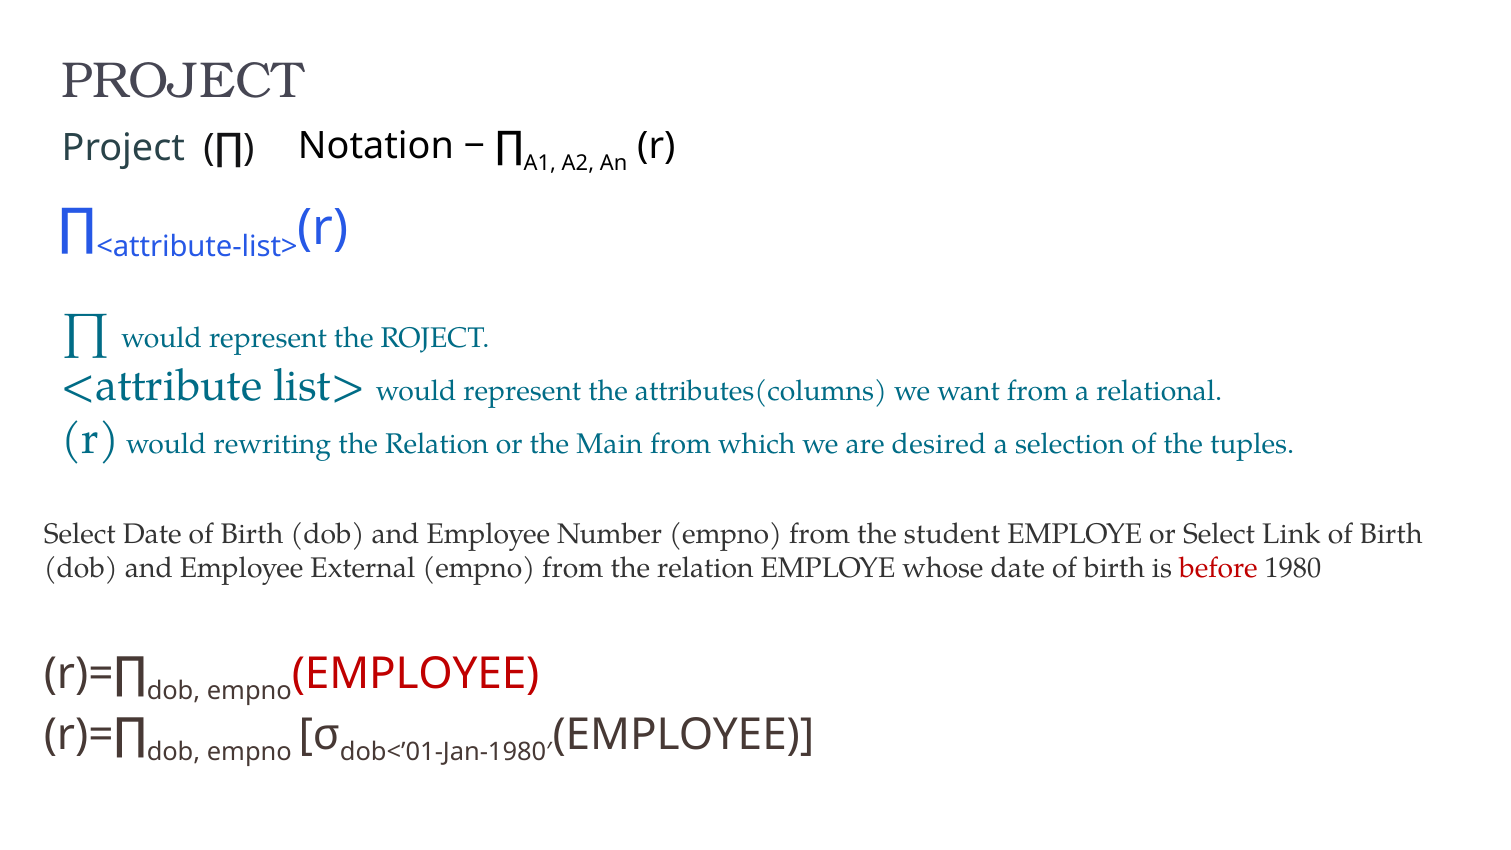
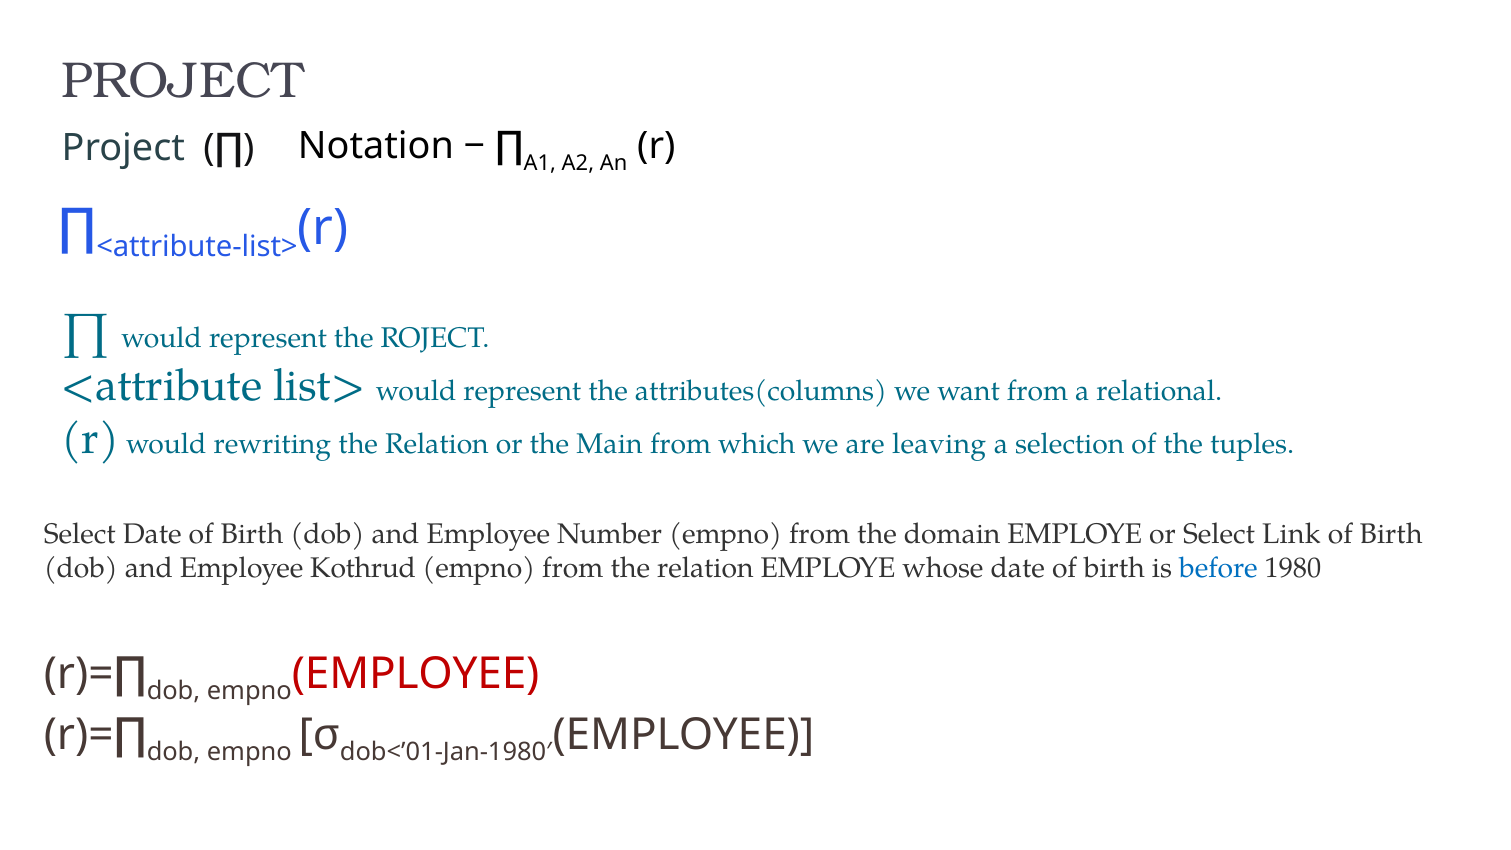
desired: desired -> leaving (939, 444)
student: student -> domain (952, 534)
External: External -> Kothrud (363, 568)
before colour: red -> blue (1218, 568)
